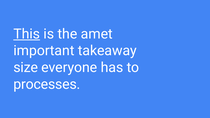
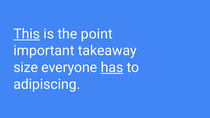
amet: amet -> point (97, 34)
has underline: none -> present (112, 68)
processes: processes -> adipiscing (47, 84)
